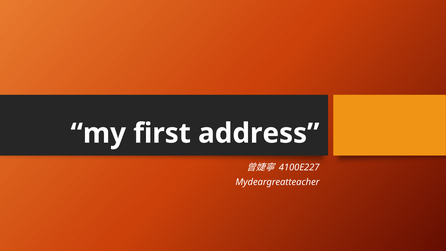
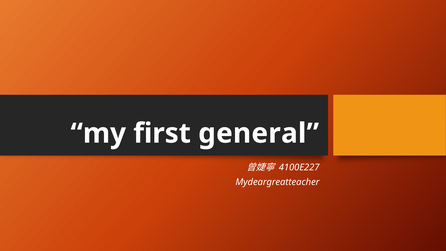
address: address -> general (259, 133)
